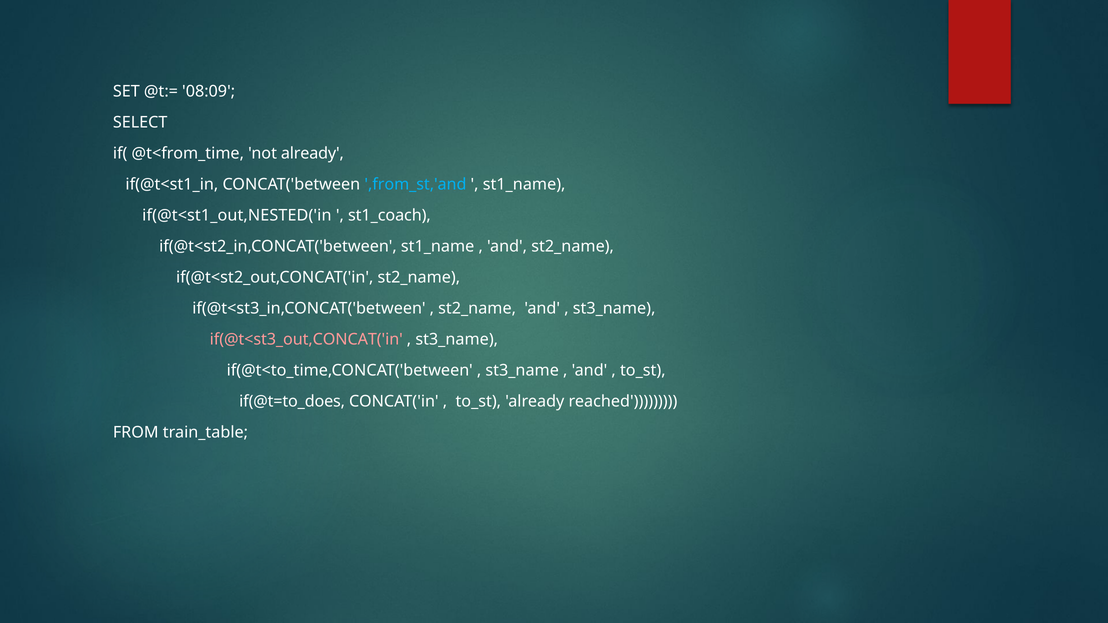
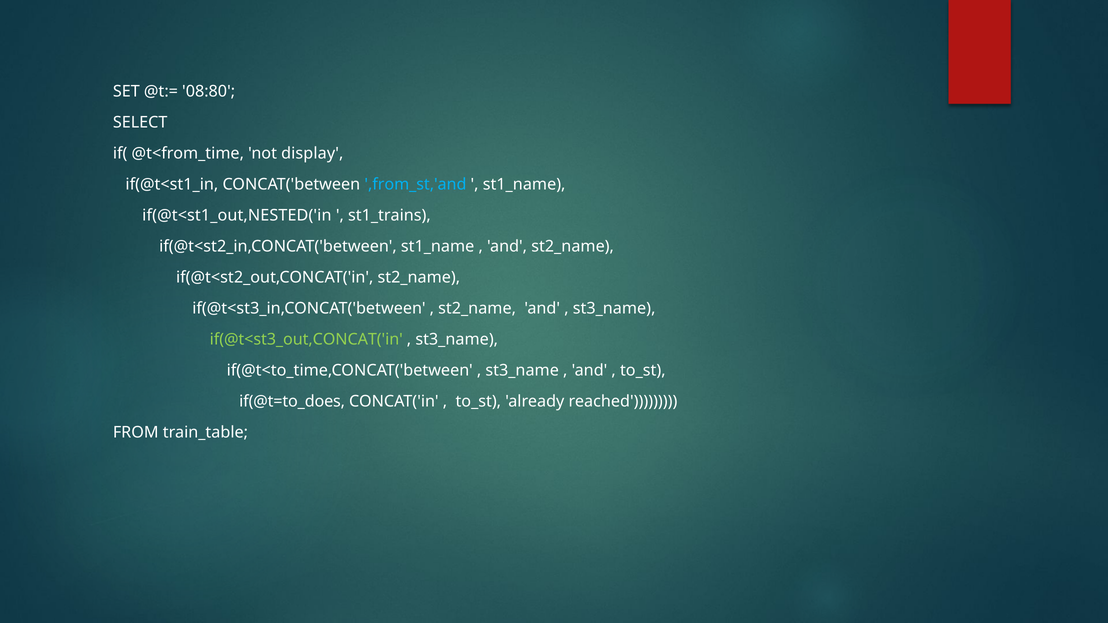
08:09: 08:09 -> 08:80 (209, 92)
not already: already -> display (312, 154)
st1_coach: st1_coach -> st1_trains (389, 216)
if(@t<st3_out,CONCAT('in colour: pink -> light green (306, 339)
